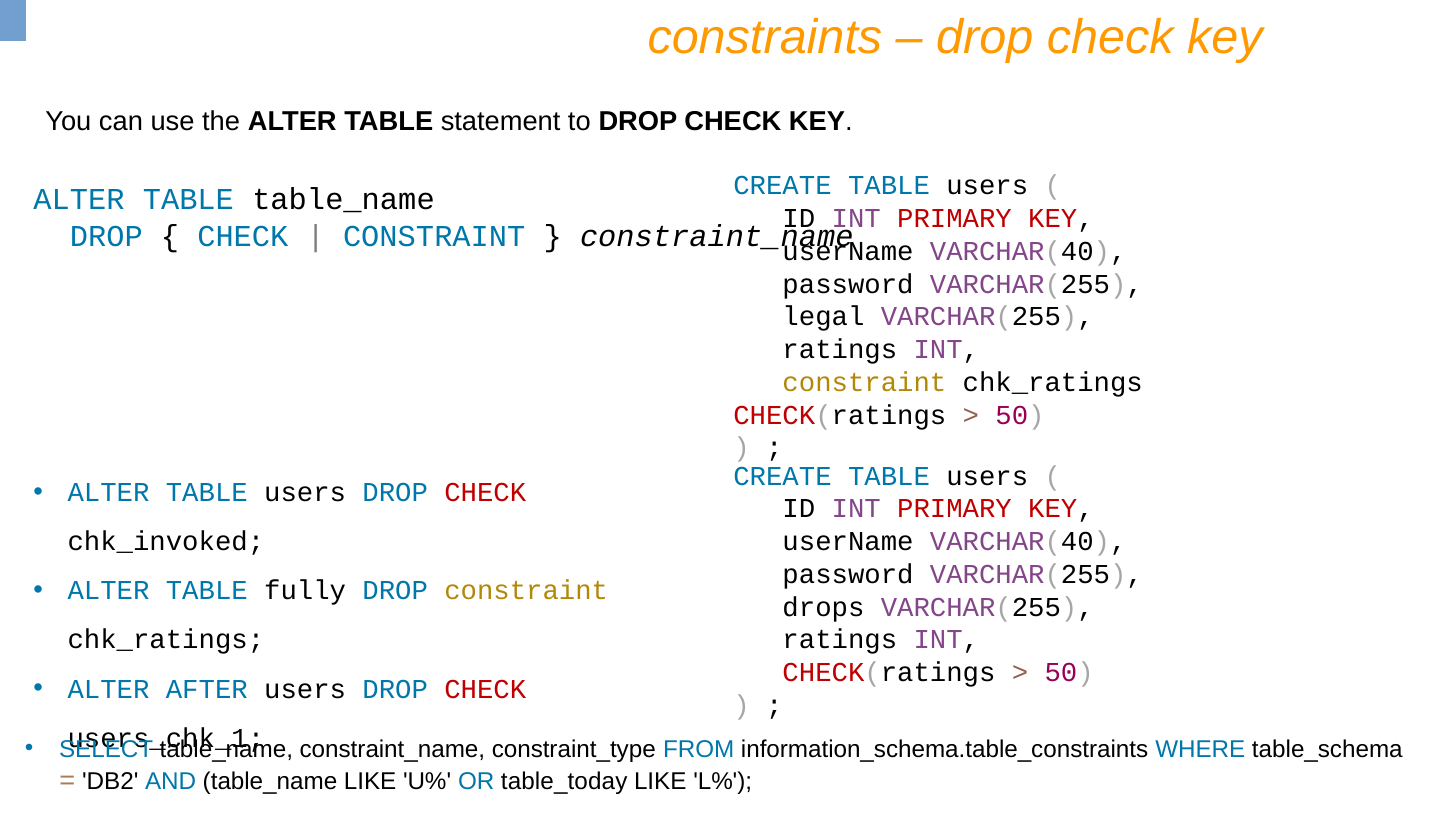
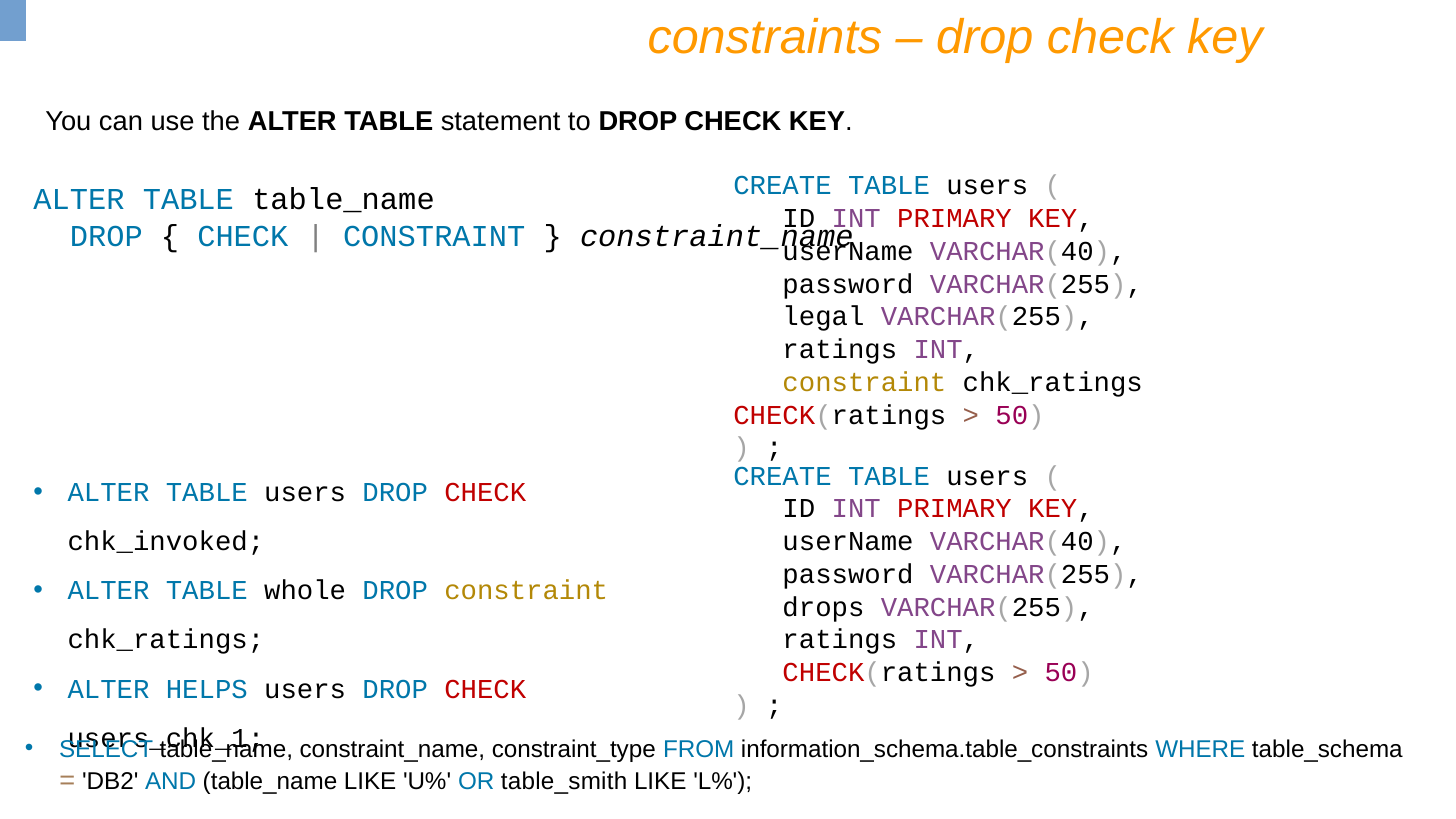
fully: fully -> whole (305, 591)
AFTER: AFTER -> HELPS (207, 689)
table_today: table_today -> table_smith (564, 781)
